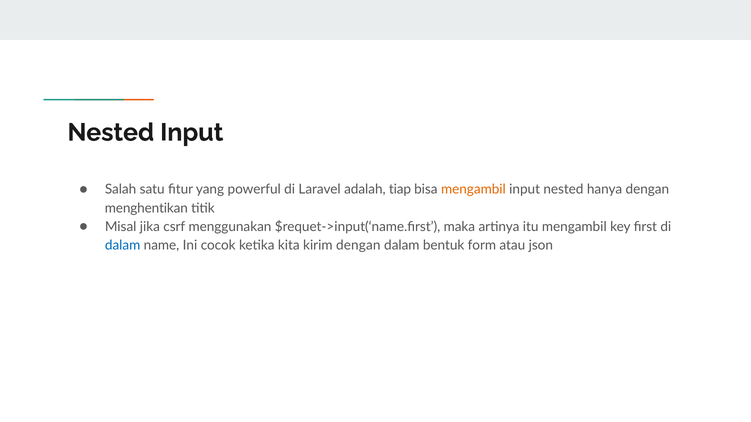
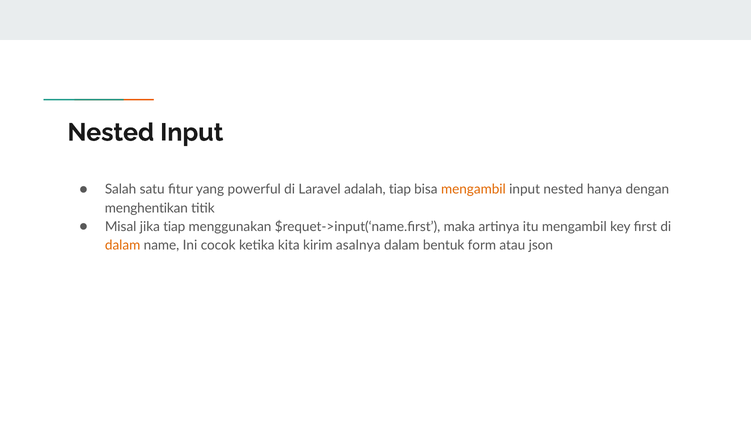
jika csrf: csrf -> tiap (174, 227)
dalam colour: blue -> orange (123, 246)
kirim dengan: dengan -> asalnya (358, 246)
